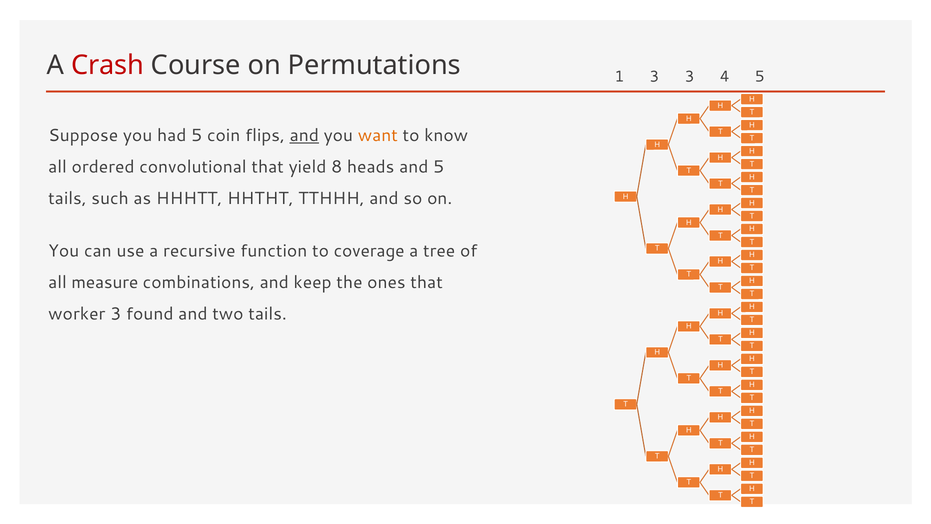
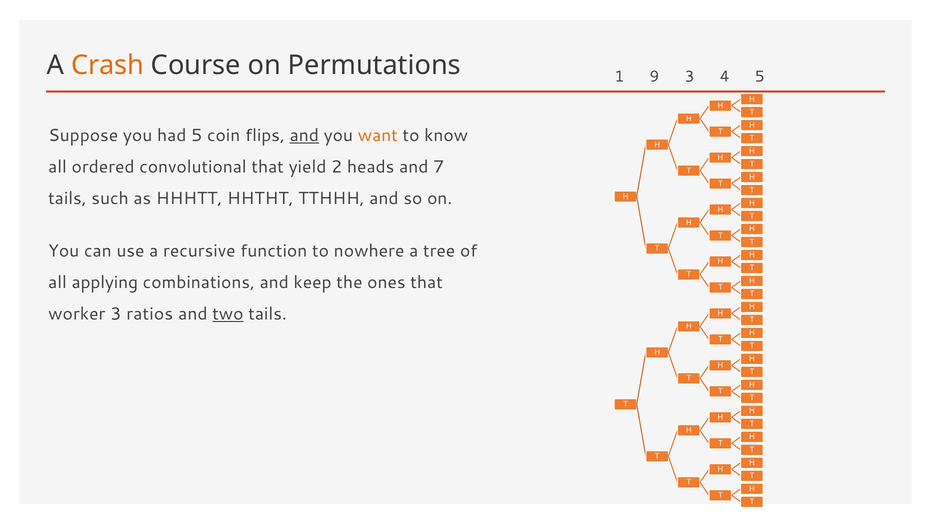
Crash colour: red -> orange (108, 65)
1 3: 3 -> 9 (654, 76)
8: 8 -> 2 (337, 167)
and 5: 5 -> 7 (439, 167)
coverage: coverage -> nowhere (369, 251)
measure: measure -> applying (105, 282)
found: found -> ratios (150, 314)
two underline: none -> present (228, 314)
